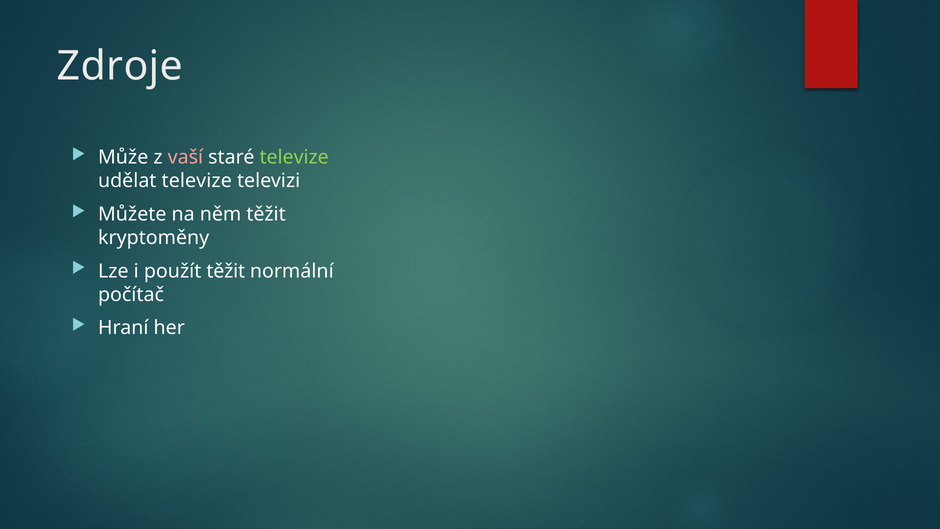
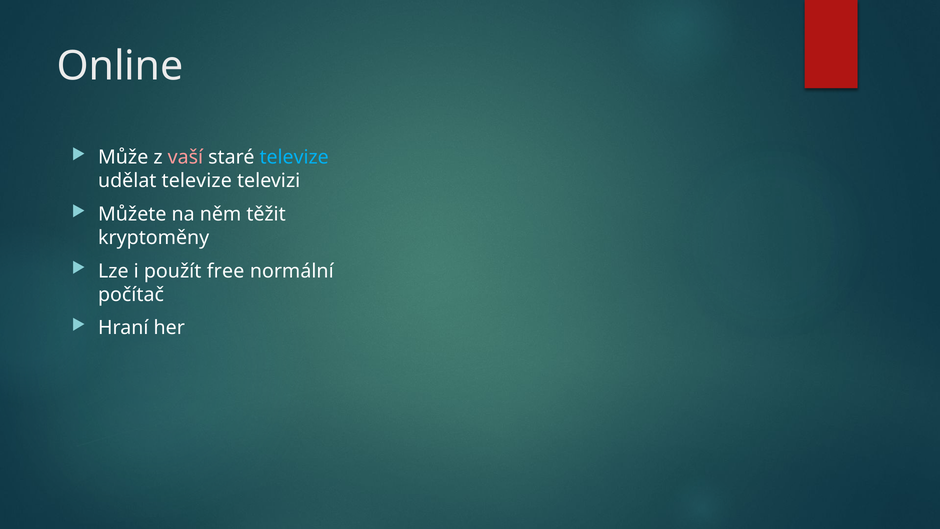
Zdroje: Zdroje -> Online (120, 66)
televize colour: light green -> light blue (294, 157)
použít těžit: těžit -> free (226, 271)
